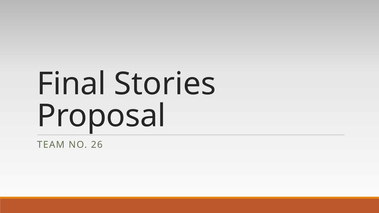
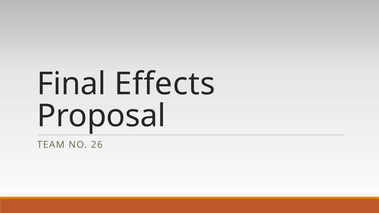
Stories: Stories -> Effects (165, 84)
